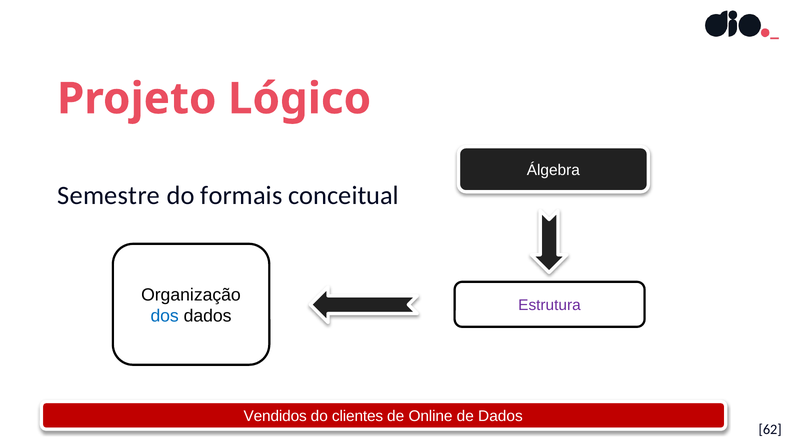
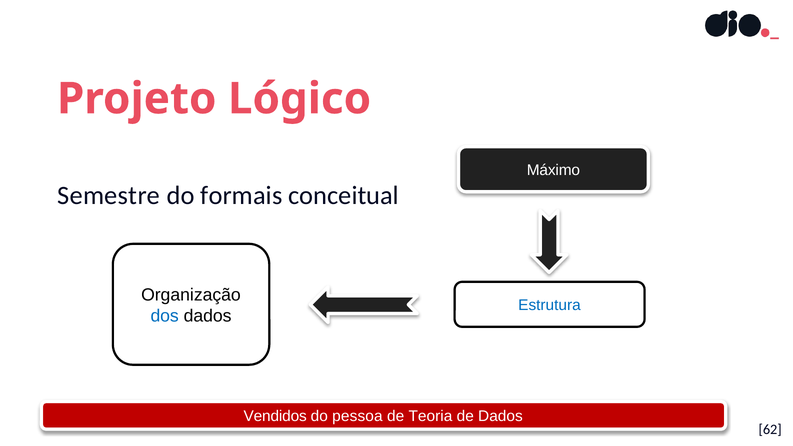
Álgebra: Álgebra -> Máximo (553, 170)
Estrutura colour: purple -> blue (549, 305)
clientes: clientes -> pessoa (357, 416)
Online: Online -> Teoria (430, 416)
